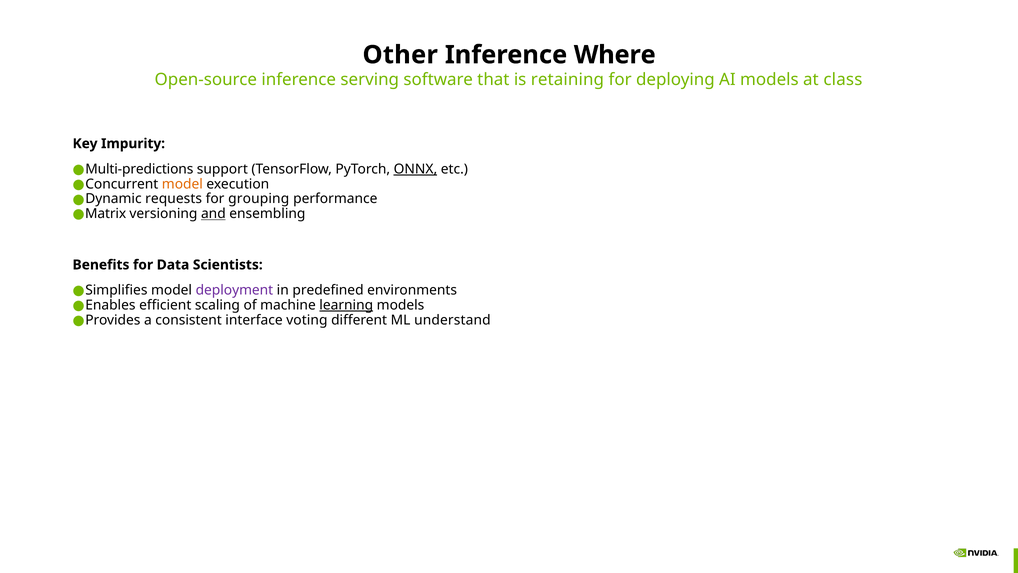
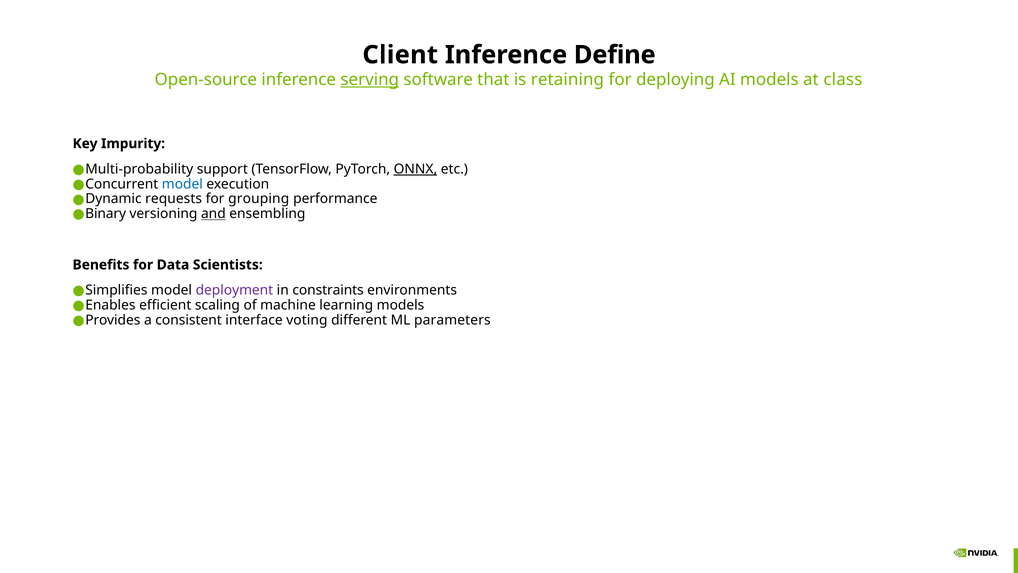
Other: Other -> Client (400, 55)
Where: Where -> Define (615, 55)
serving underline: none -> present (370, 80)
Multi-predictions: Multi-predictions -> Multi-probability (139, 169)
model colour: orange -> blue (182, 184)
Matrix: Matrix -> Binary (106, 214)
predefined: predefined -> constraints (328, 290)
learning underline: present -> none (346, 305)
understand: understand -> parameters (452, 320)
